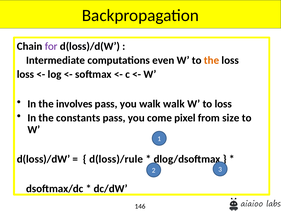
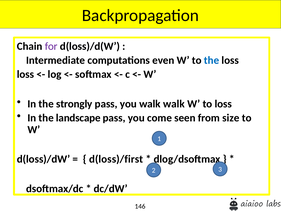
the colour: orange -> blue (212, 60)
involves: involves -> strongly (74, 104)
constants: constants -> landscape (78, 118)
pixel: pixel -> seen (185, 118)
d(loss)/rule: d(loss)/rule -> d(loss)/first (116, 159)
